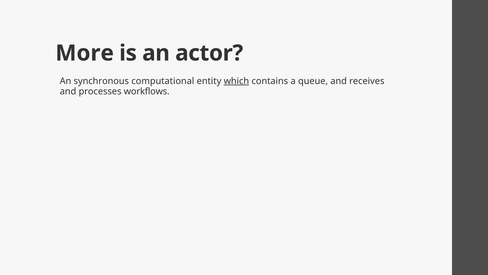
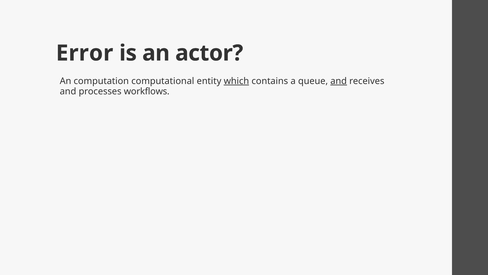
More: More -> Error (85, 53)
synchronous: synchronous -> computation (101, 81)
and underline: none -> present (339, 81)
